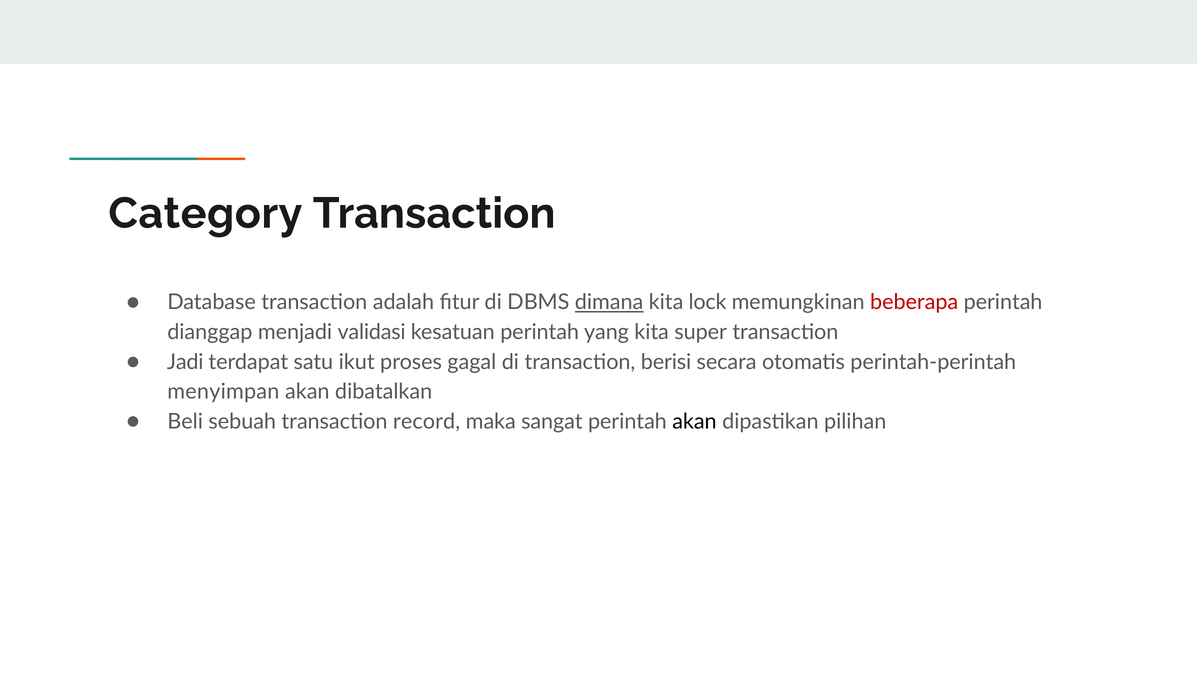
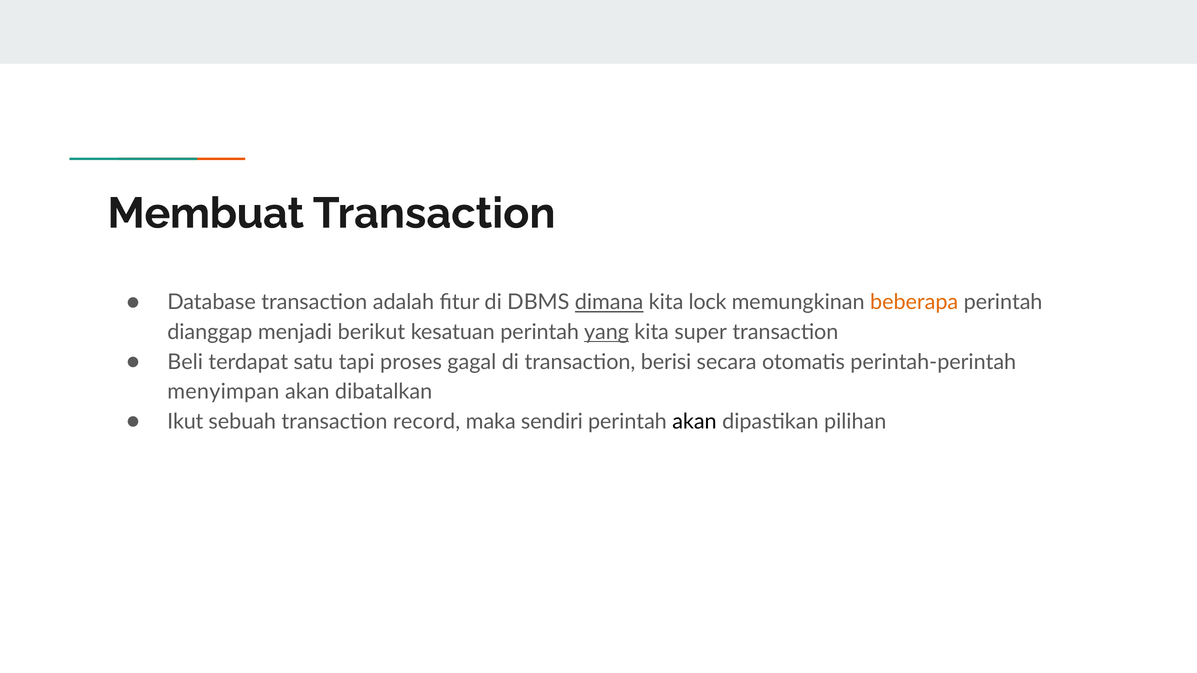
Category: Category -> Membuat (206, 214)
beberapa colour: red -> orange (914, 302)
validasi: validasi -> berikut (371, 332)
yang underline: none -> present (607, 332)
Jadi: Jadi -> Beli (185, 362)
ikut: ikut -> tapi (357, 362)
Beli: Beli -> Ikut (185, 422)
sangat: sangat -> sendiri (552, 422)
